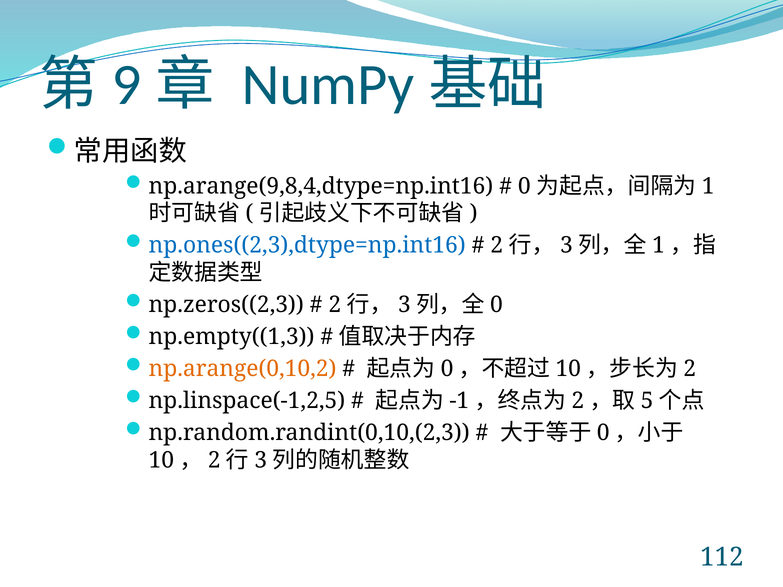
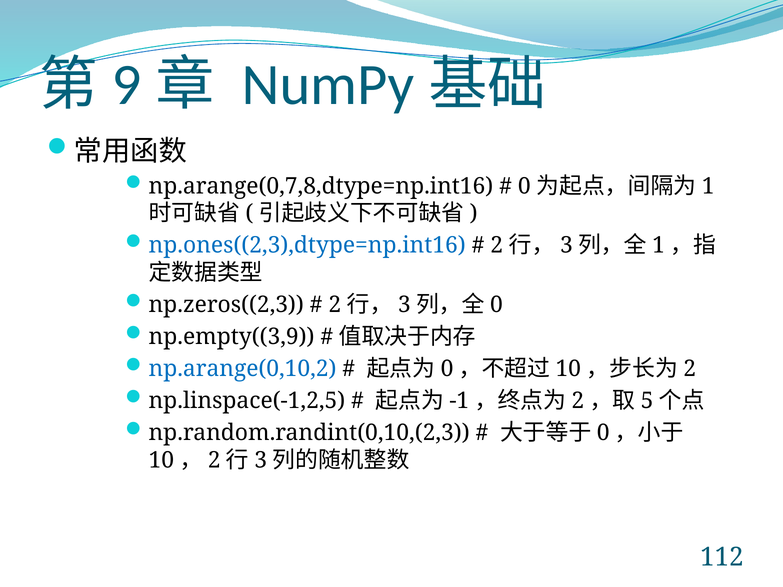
np.arange(9,8,4,dtype=np.int16: np.arange(9,8,4,dtype=np.int16 -> np.arange(0,7,8,dtype=np.int16 (321, 186)
np.empty((1,3: np.empty((1,3 -> np.empty((3,9 (232, 337)
np.arange(0,10,2 colour: orange -> blue (243, 369)
